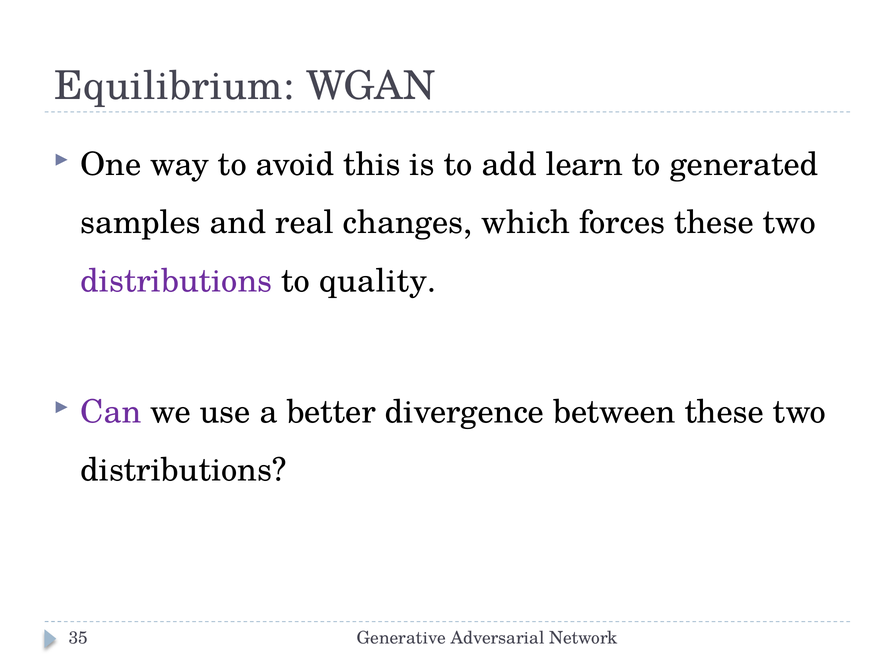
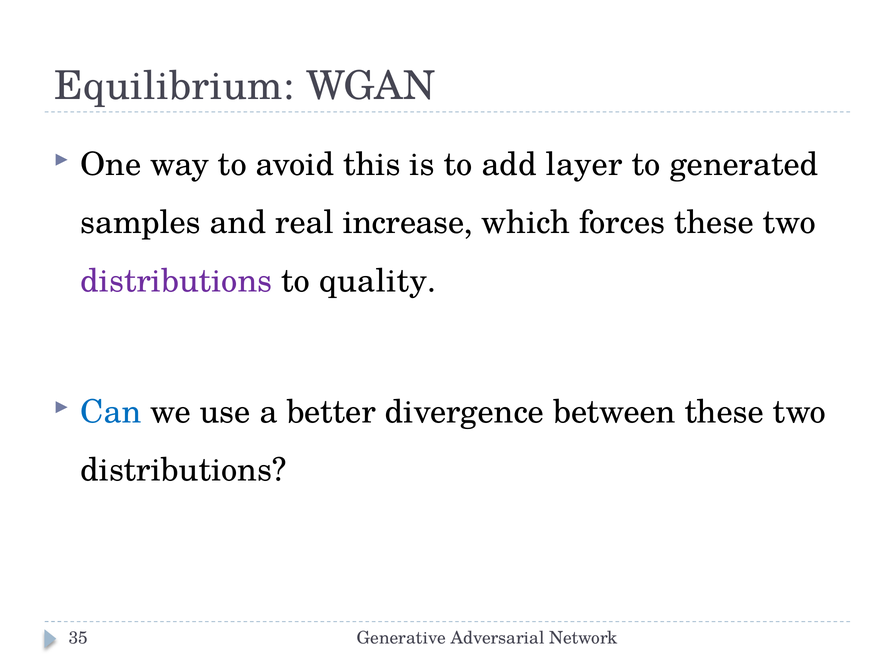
learn: learn -> layer (584, 165)
changes: changes -> increase (408, 223)
Can colour: purple -> blue (111, 412)
